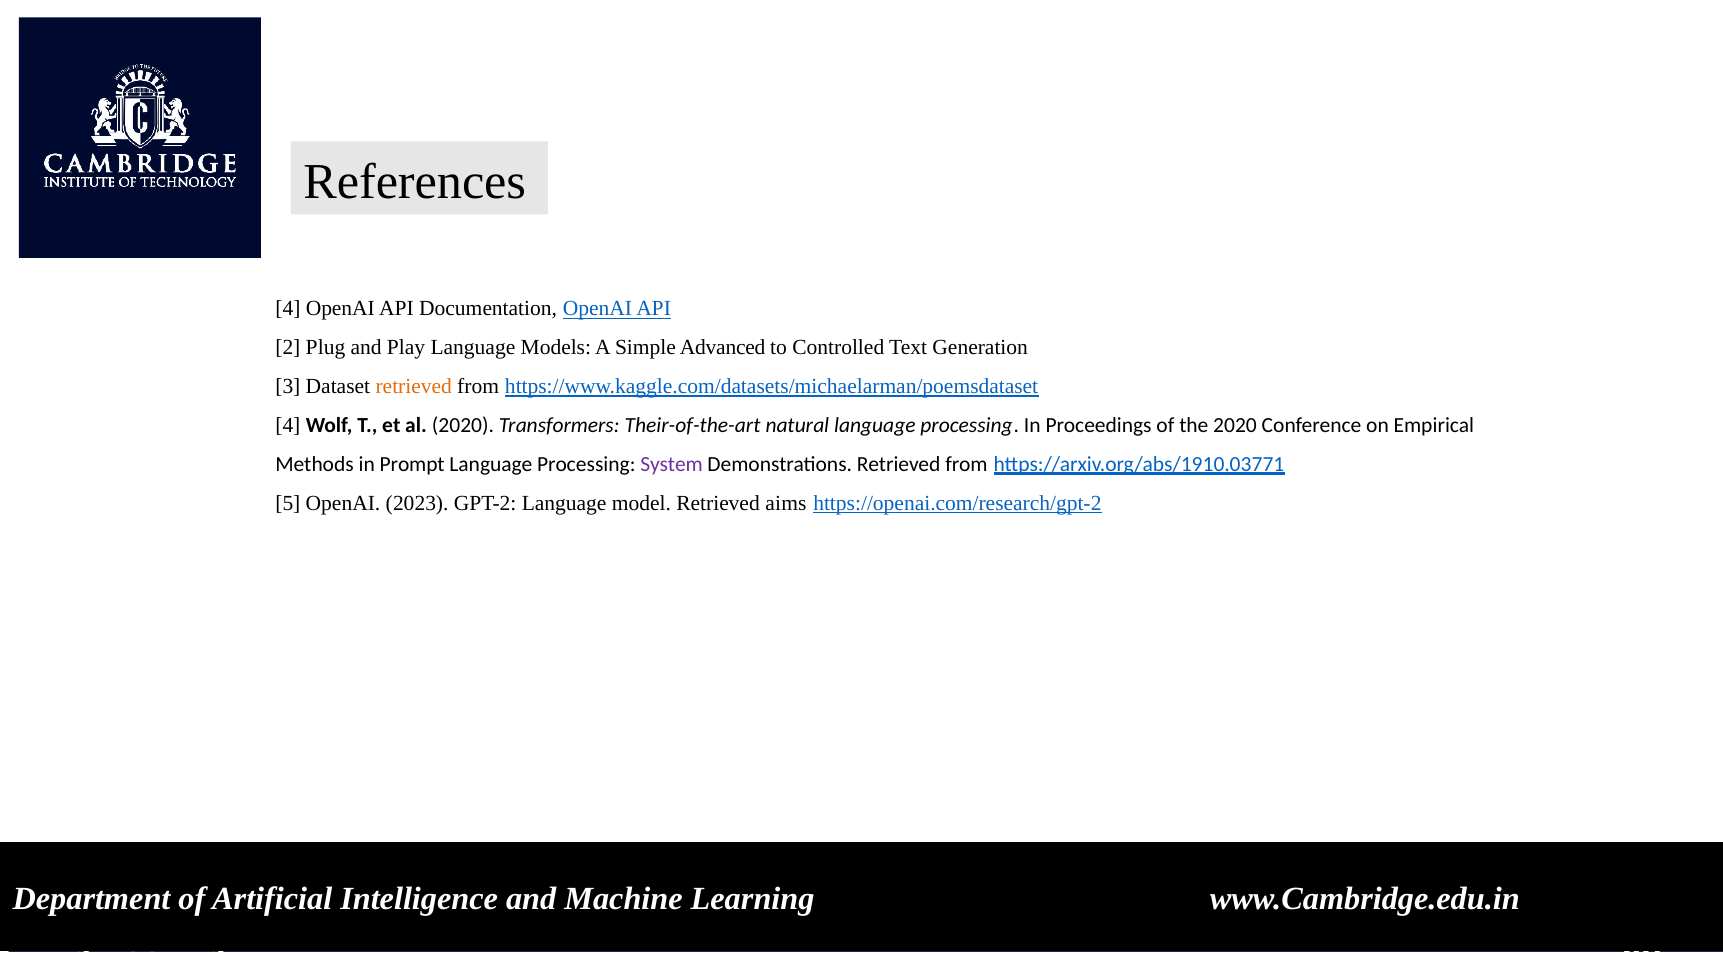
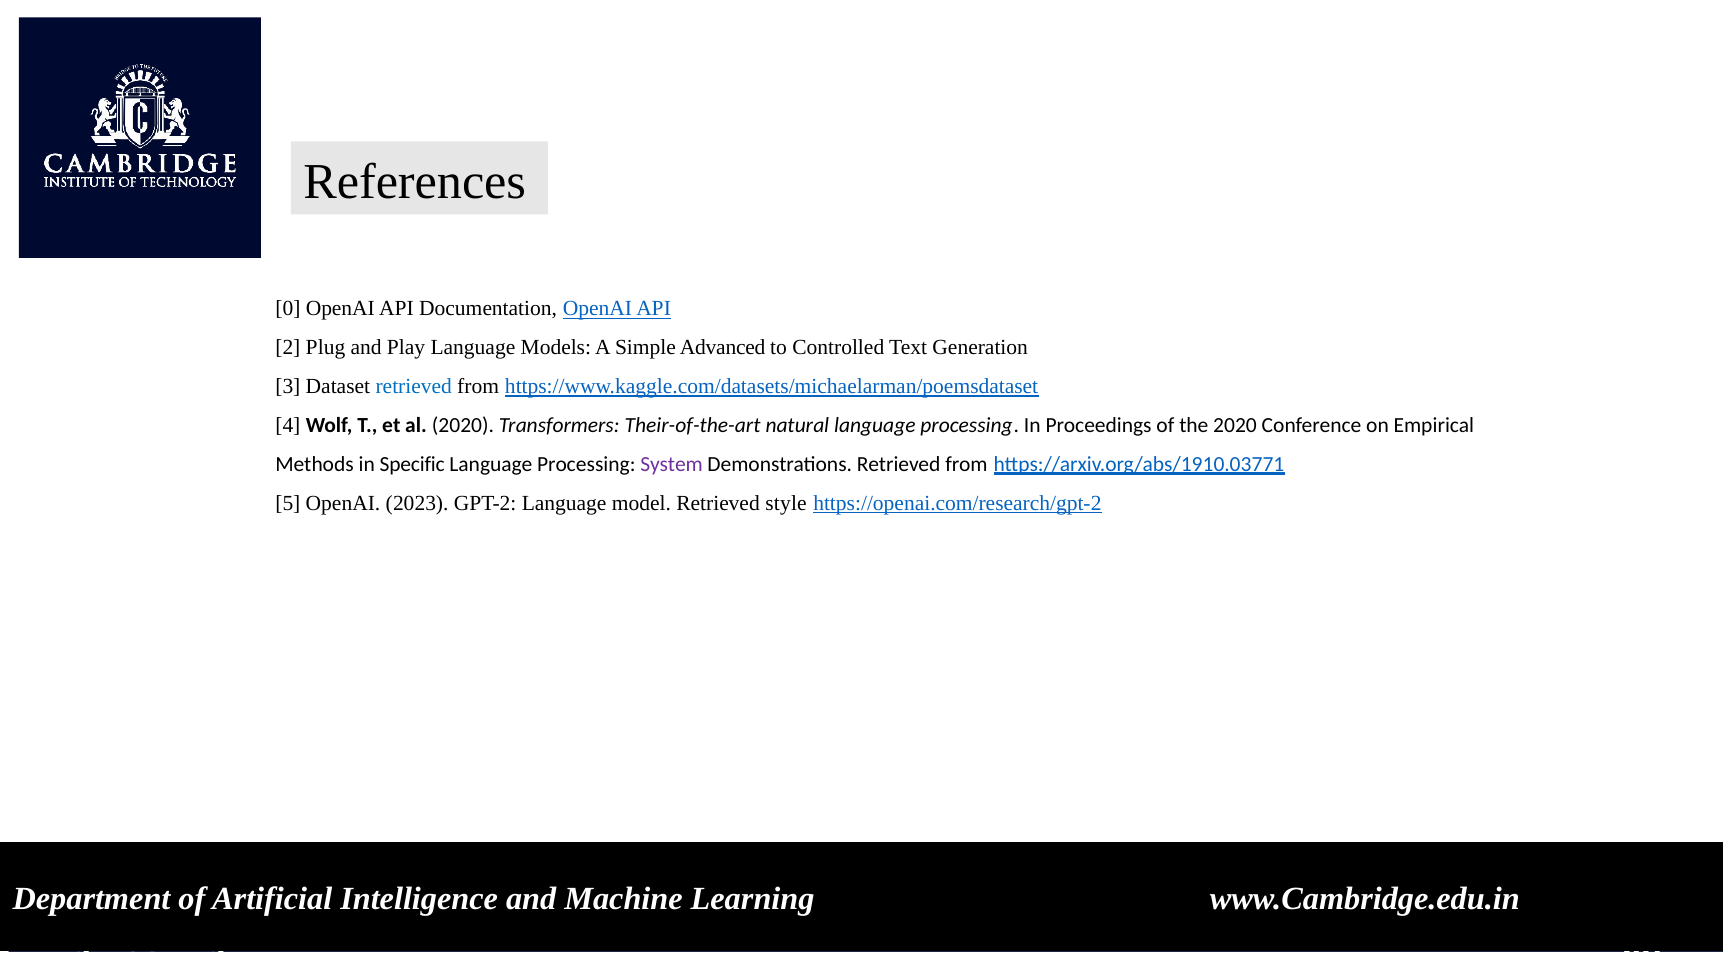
4: 4 -> 0 (288, 309)
retrieved colour: orange -> blue (414, 386)
Prompt: Prompt -> Specific (412, 464)
aims: aims -> style (786, 503)
